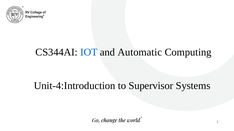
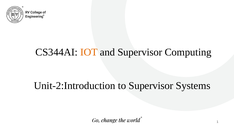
IOT colour: blue -> orange (89, 52)
and Automatic: Automatic -> Supervisor (140, 52)
Unit-4:Introduction: Unit-4:Introduction -> Unit-2:Introduction (75, 86)
